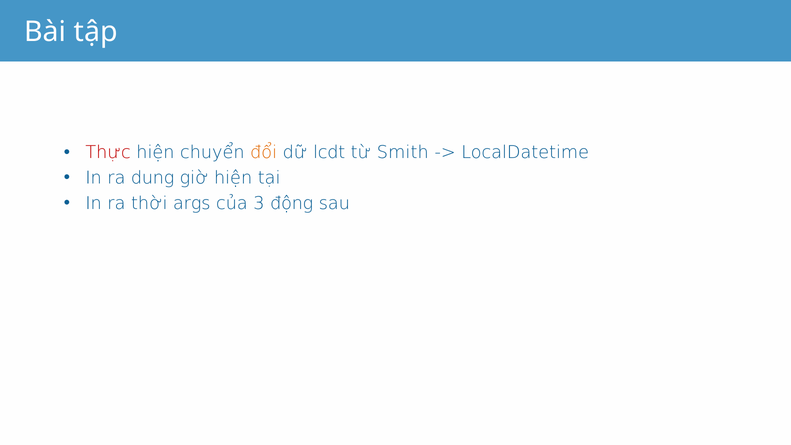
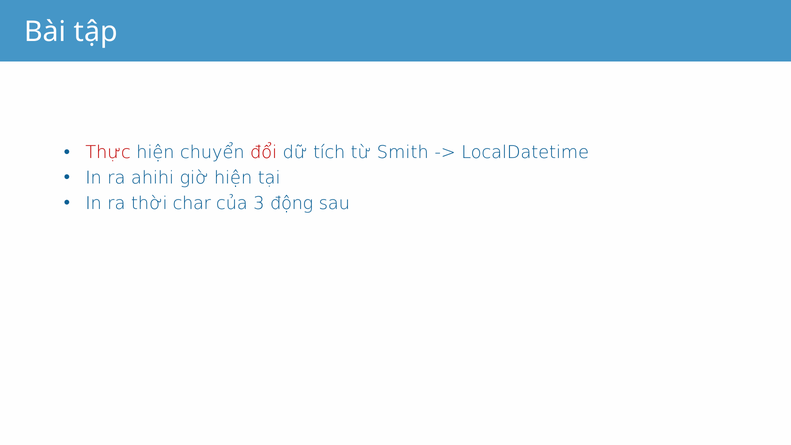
đổi colour: orange -> red (264, 153)
lcdt: lcdt -> tích (329, 153)
dung: dung -> ahihi (153, 178)
args: args -> char (192, 203)
